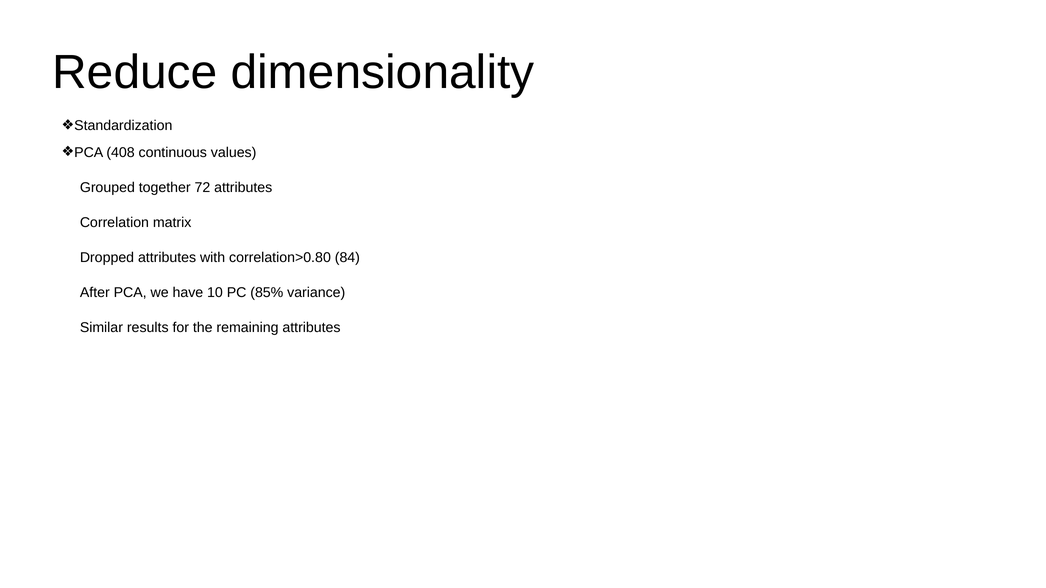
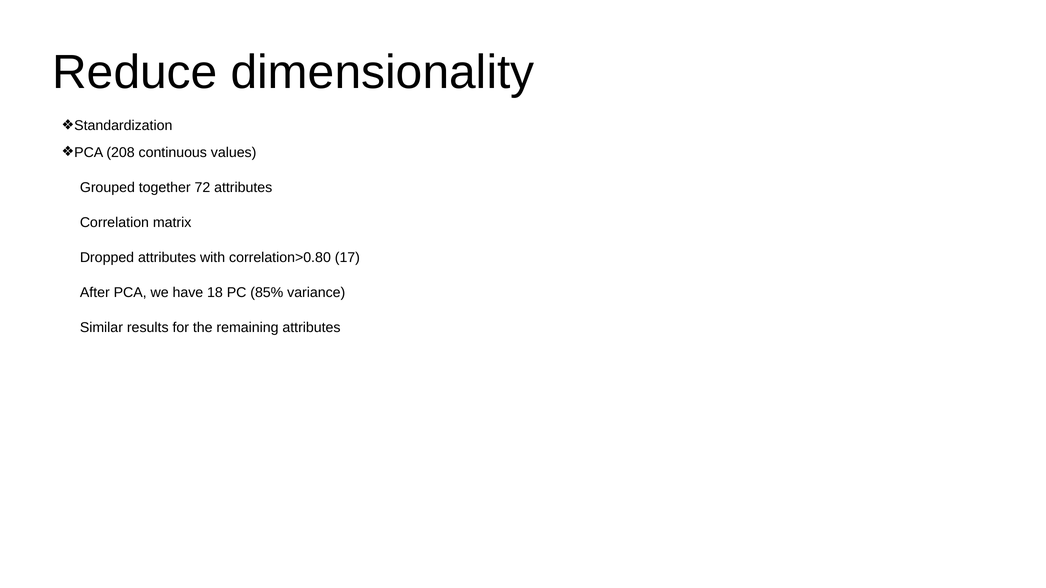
408: 408 -> 208 (121, 152)
84: 84 -> 17 (347, 258)
10: 10 -> 18 (215, 293)
